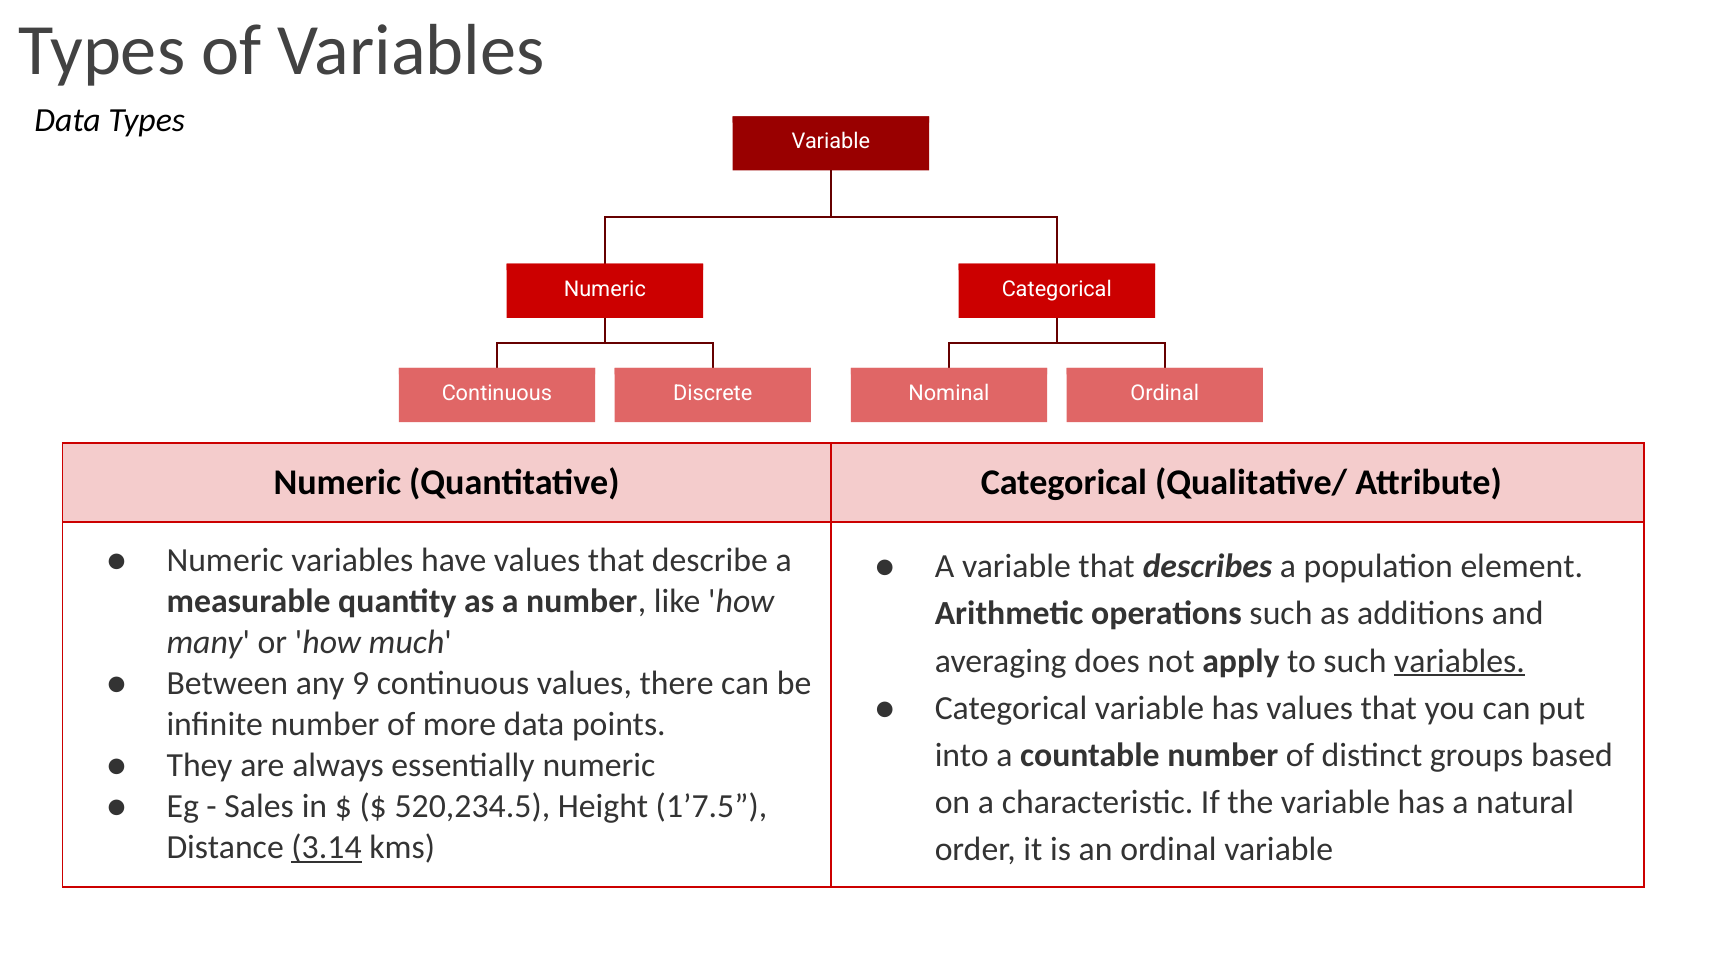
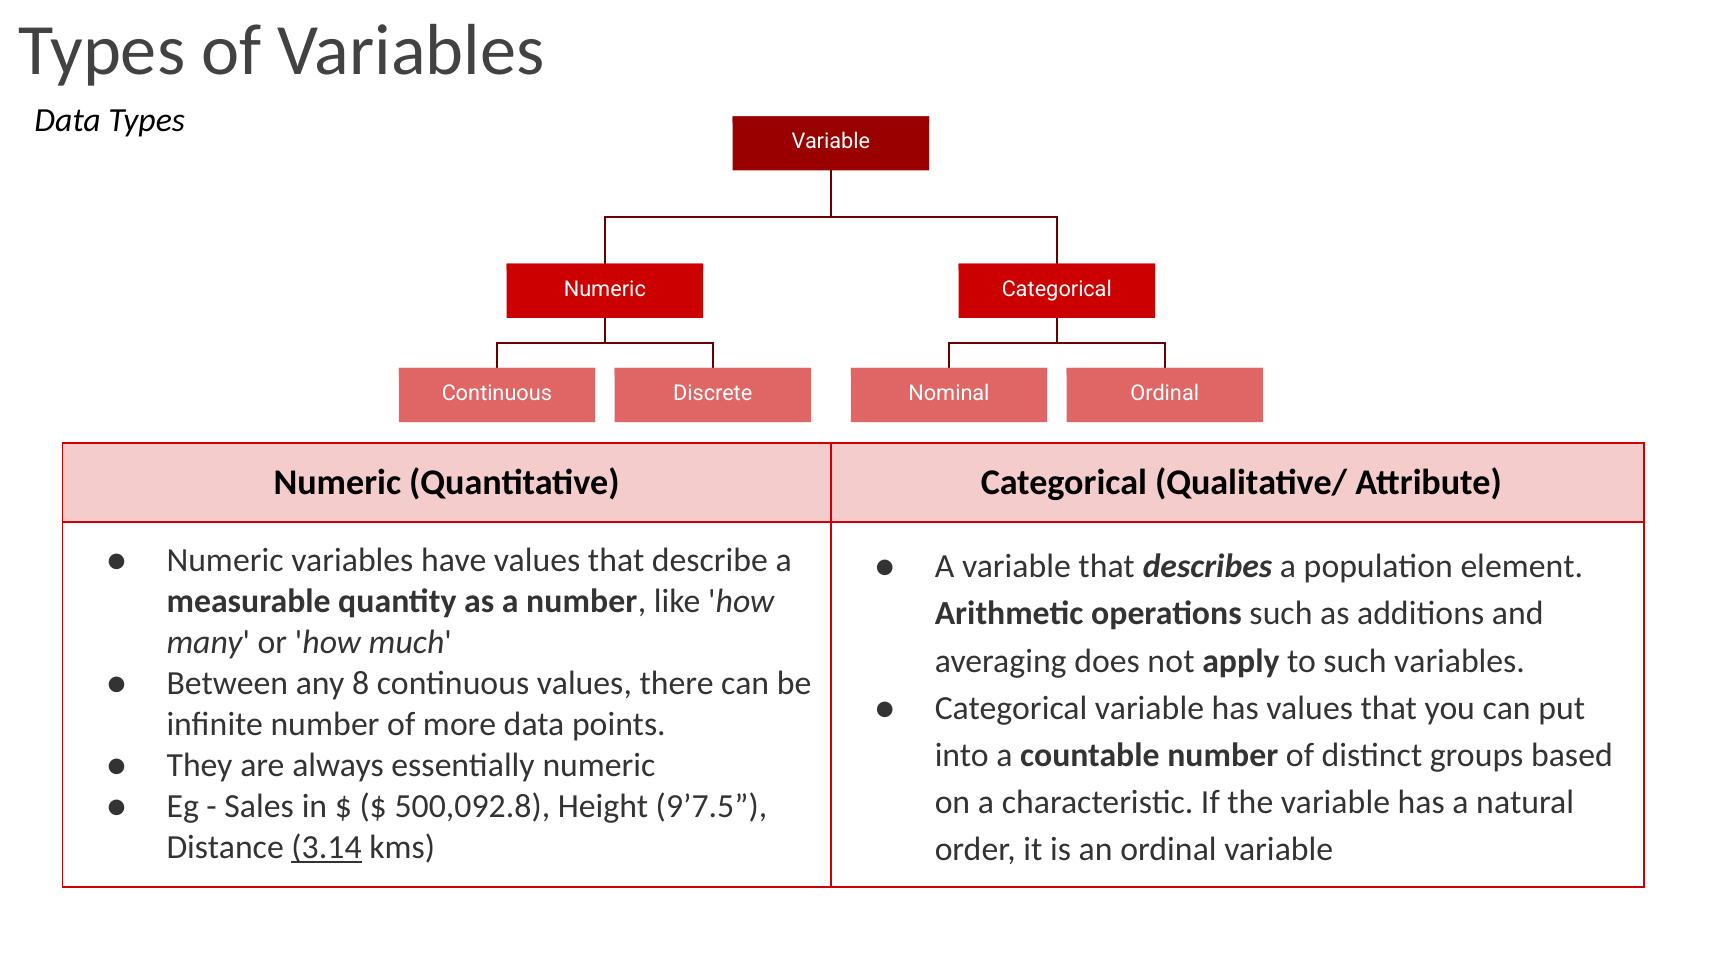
variables underline: present -> none (1460, 661)
9: 9 -> 8 (361, 684)
520,234.5: 520,234.5 -> 500,092.8 (472, 807)
1’7.5: 1’7.5 -> 9’7.5 (711, 807)
